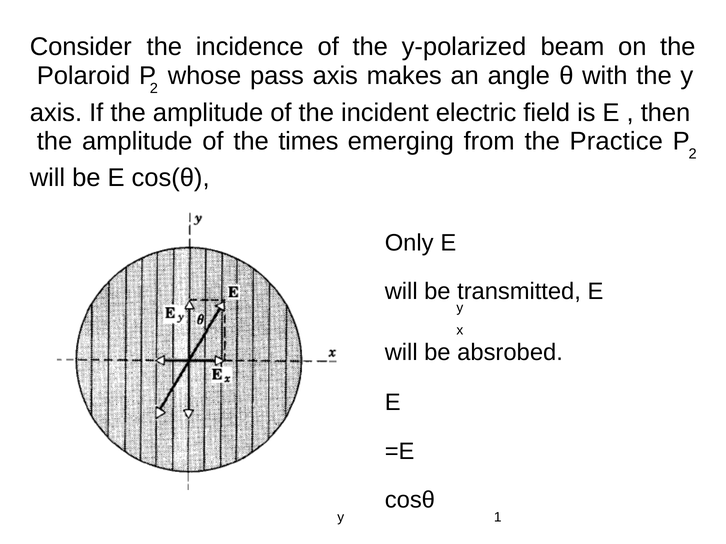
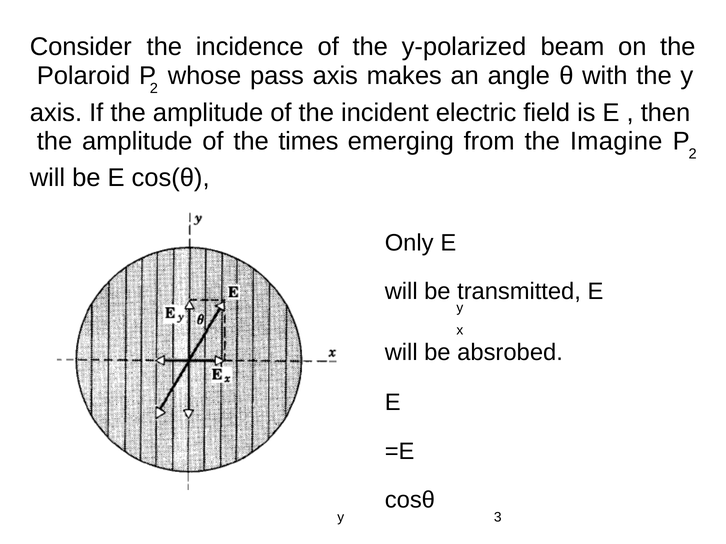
Practice: Practice -> Imagine (616, 141)
1: 1 -> 3 (498, 517)
